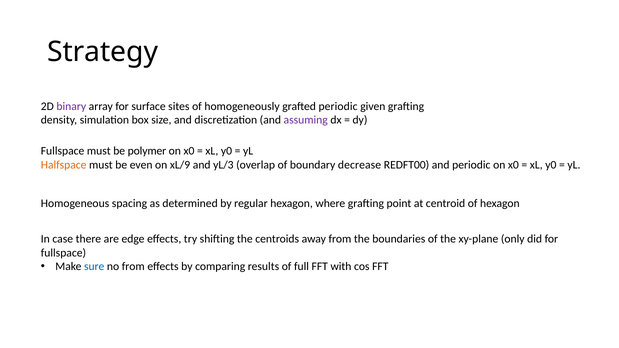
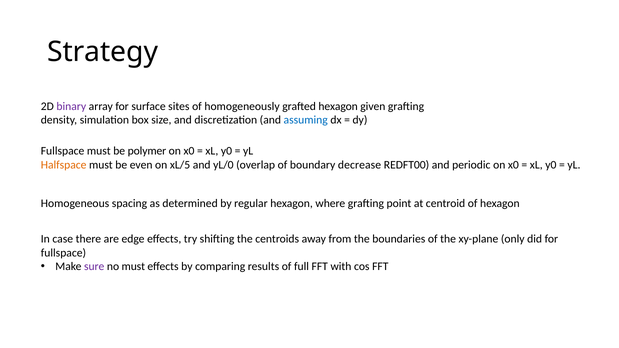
grafted periodic: periodic -> hexagon (338, 106)
assuming colour: purple -> blue (306, 120)
xL/9: xL/9 -> xL/5 (180, 165)
yL/3: yL/3 -> yL/0 (223, 165)
sure colour: blue -> purple (94, 267)
no from: from -> must (133, 267)
